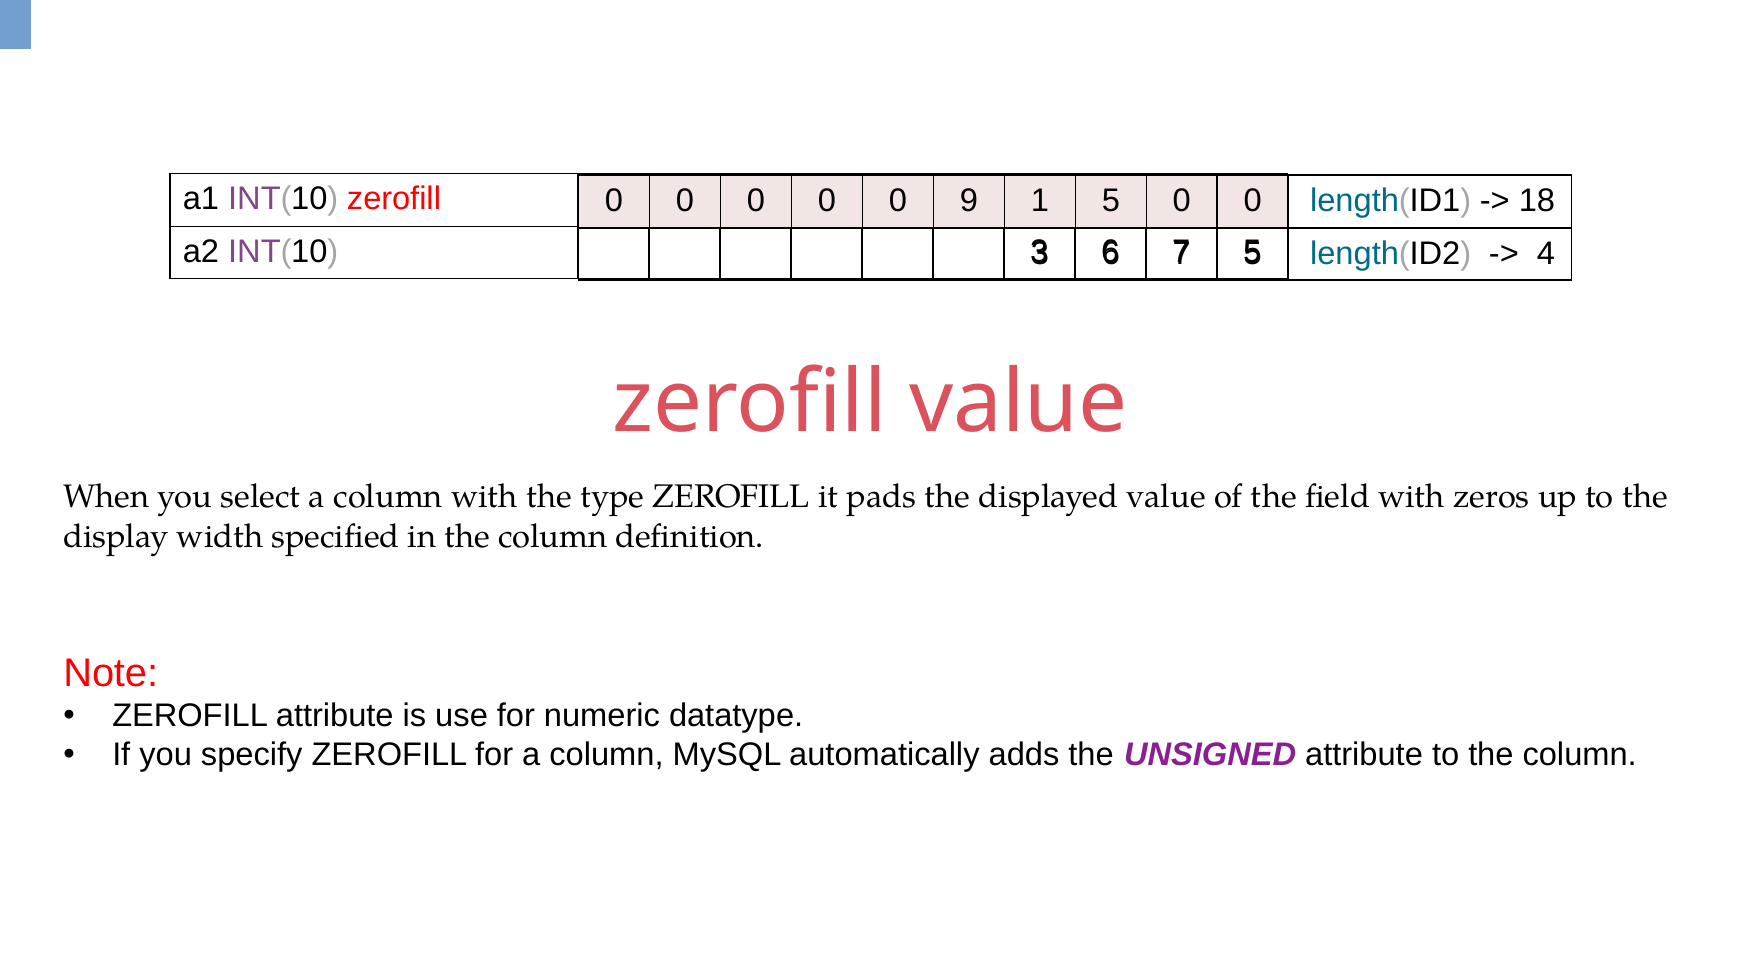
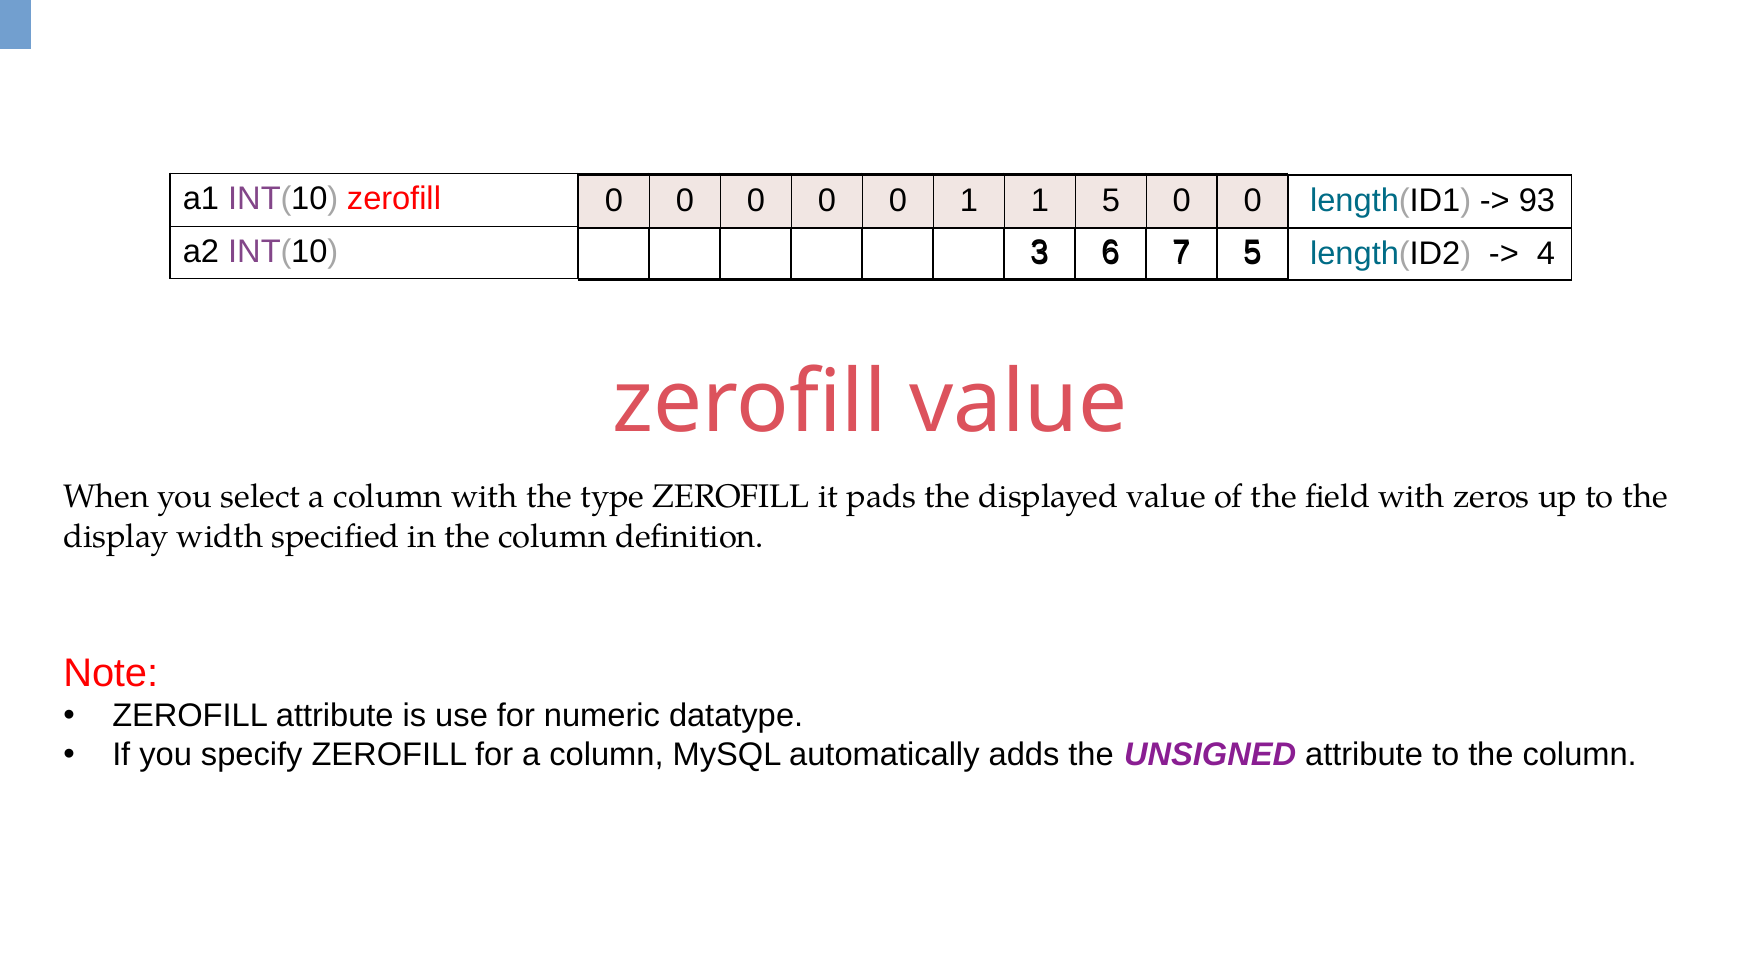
0 9: 9 -> 1 (969, 200)
18: 18 -> 93 (1537, 200)
